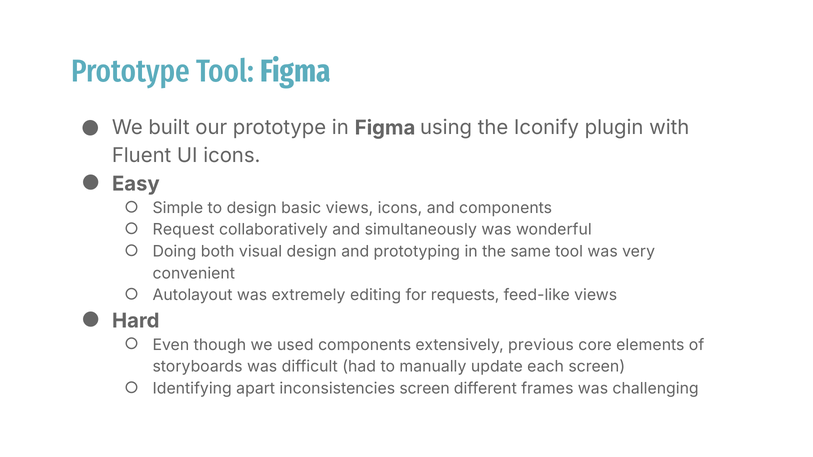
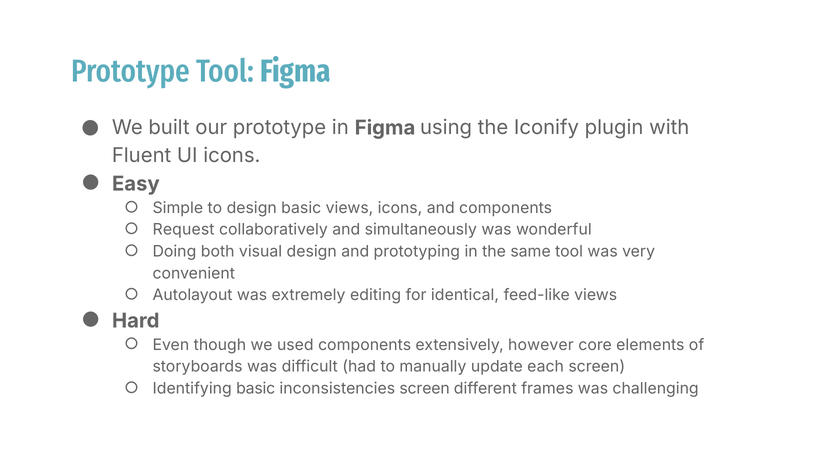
requests: requests -> identical (465, 295)
previous: previous -> however (541, 345)
Identifying apart: apart -> basic (256, 389)
